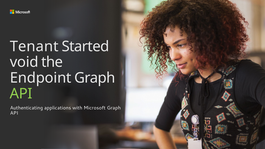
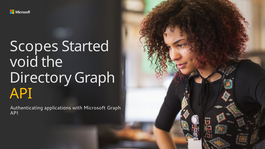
Tenant: Tenant -> Scopes (34, 46)
Endpoint: Endpoint -> Directory (41, 78)
API colour: light green -> yellow (21, 94)
